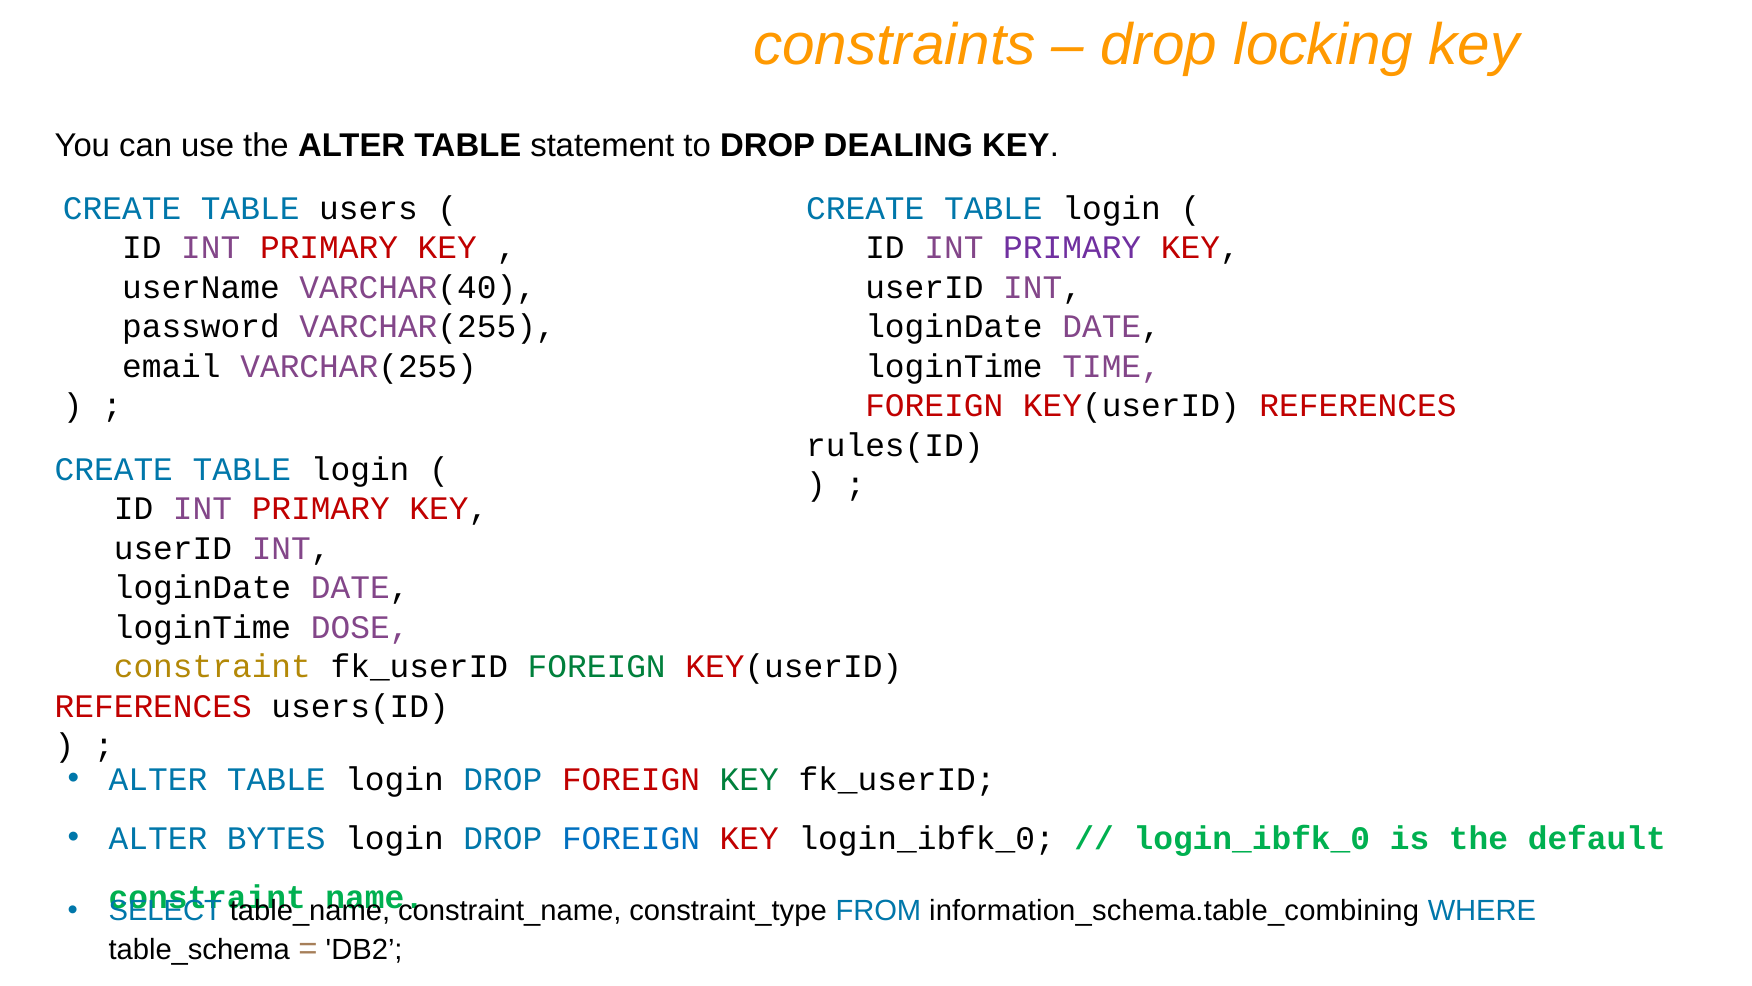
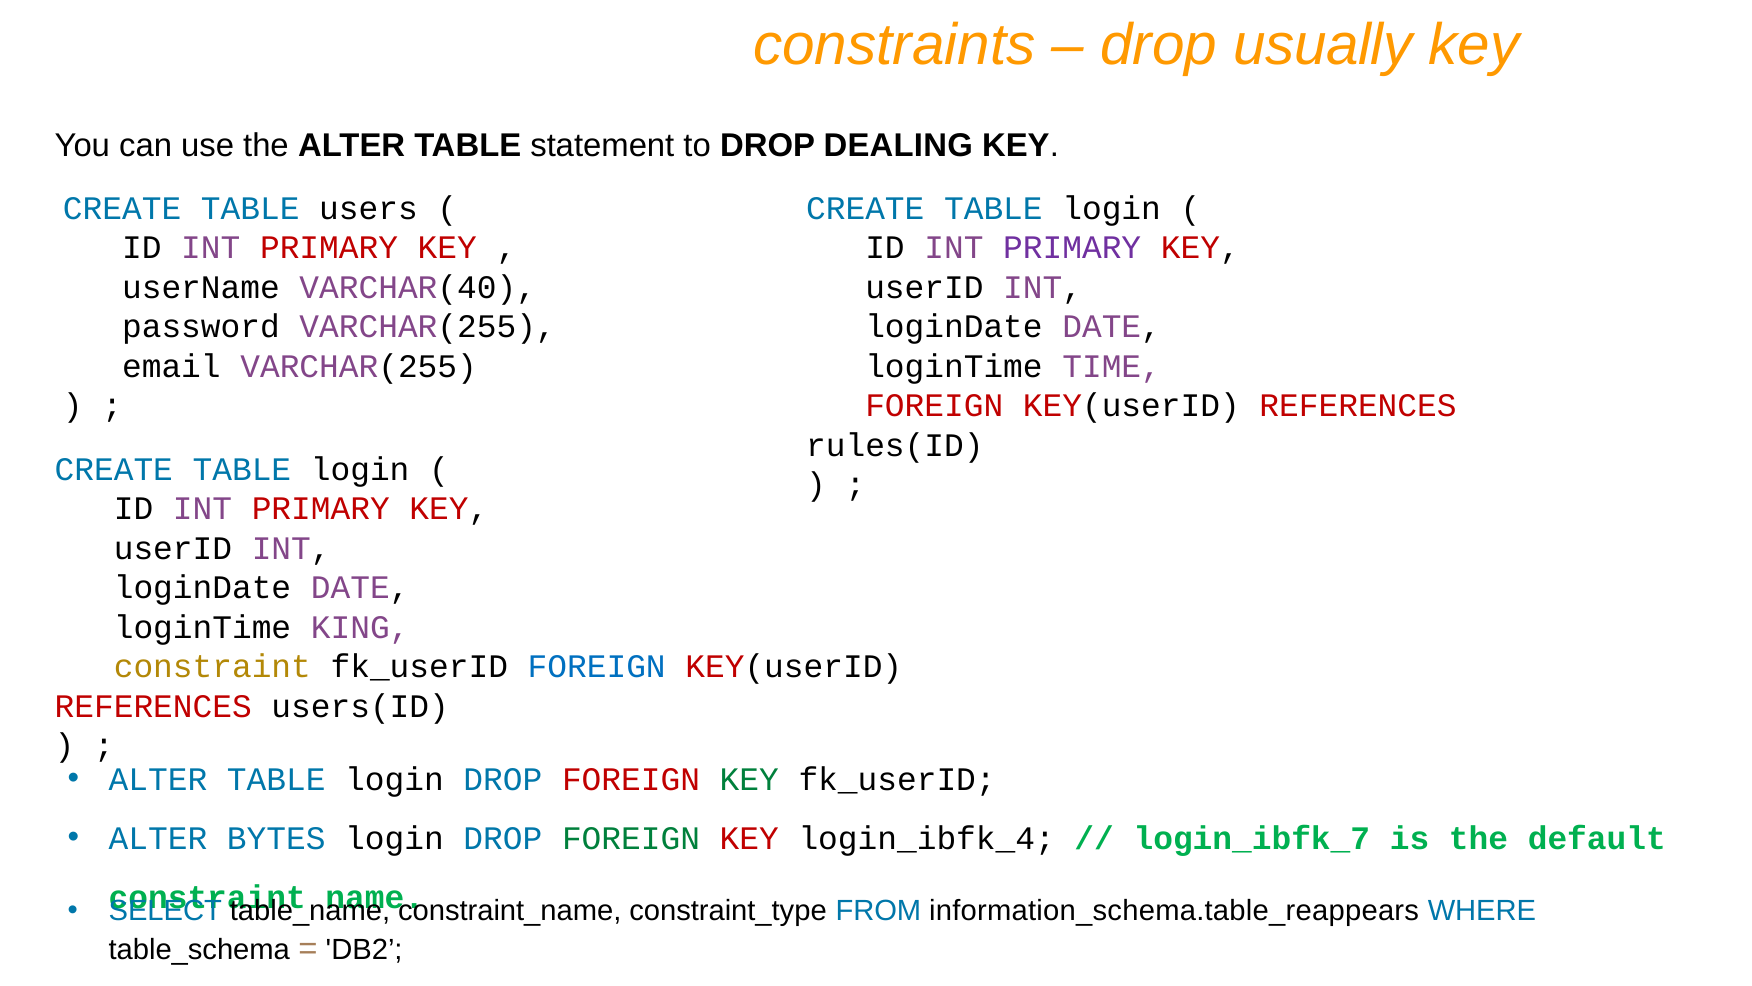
locking: locking -> usually (1323, 46)
DOSE: DOSE -> KING (360, 627)
FOREIGN colour: green -> blue (597, 667)
FOREIGN colour: blue -> green (631, 838)
KEY login_ibfk_0: login_ibfk_0 -> login_ibfk_4 (927, 838)
login_ibfk_0: login_ibfk_0 -> login_ibfk_7 (1252, 838)
information_schema.table_combining: information_schema.table_combining -> information_schema.table_reappears (1174, 911)
